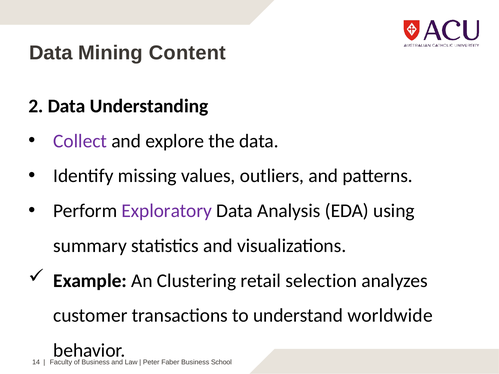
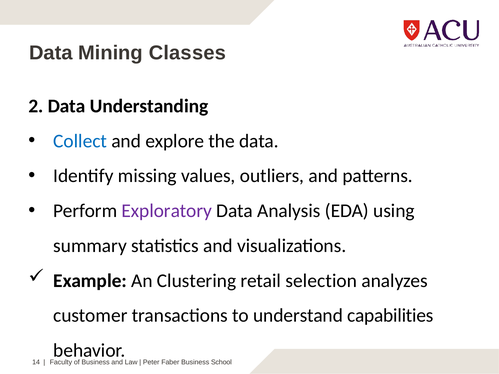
Content: Content -> Classes (187, 53)
Collect colour: purple -> blue (80, 141)
worldwide: worldwide -> capabilities (390, 316)
